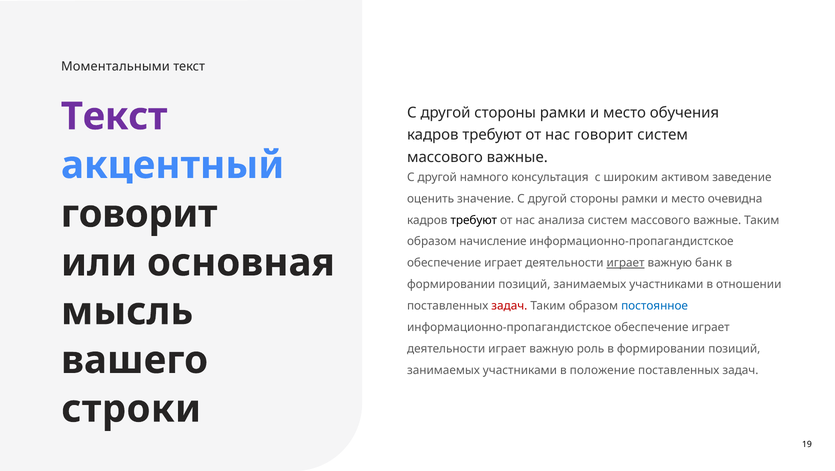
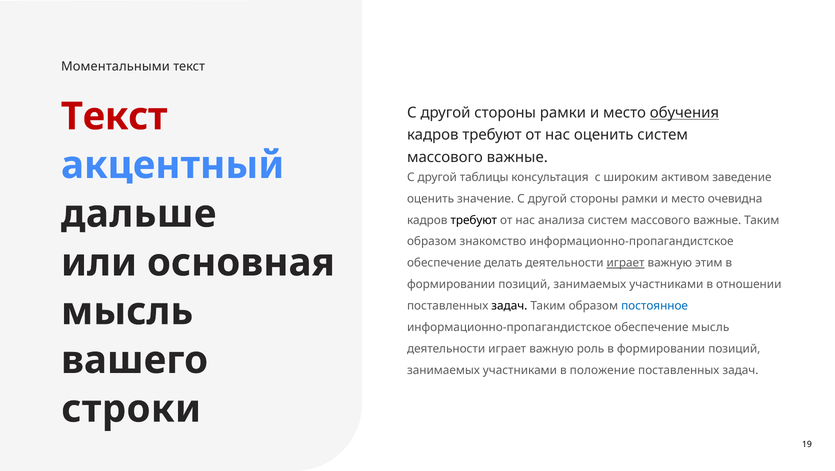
обучения underline: none -> present (684, 113)
Текст colour: purple -> red (114, 116)
нас говорит: говорит -> оценить (604, 135)
намного: намного -> таблицы (484, 177)
говорит: говорит -> дальше (139, 214)
начисление: начисление -> знакомство (493, 241)
играет: играет -> делать (503, 263)
банк: банк -> этим (709, 263)
задач colour: red -> black (509, 306)
играет: играет -> мысль (711, 327)
